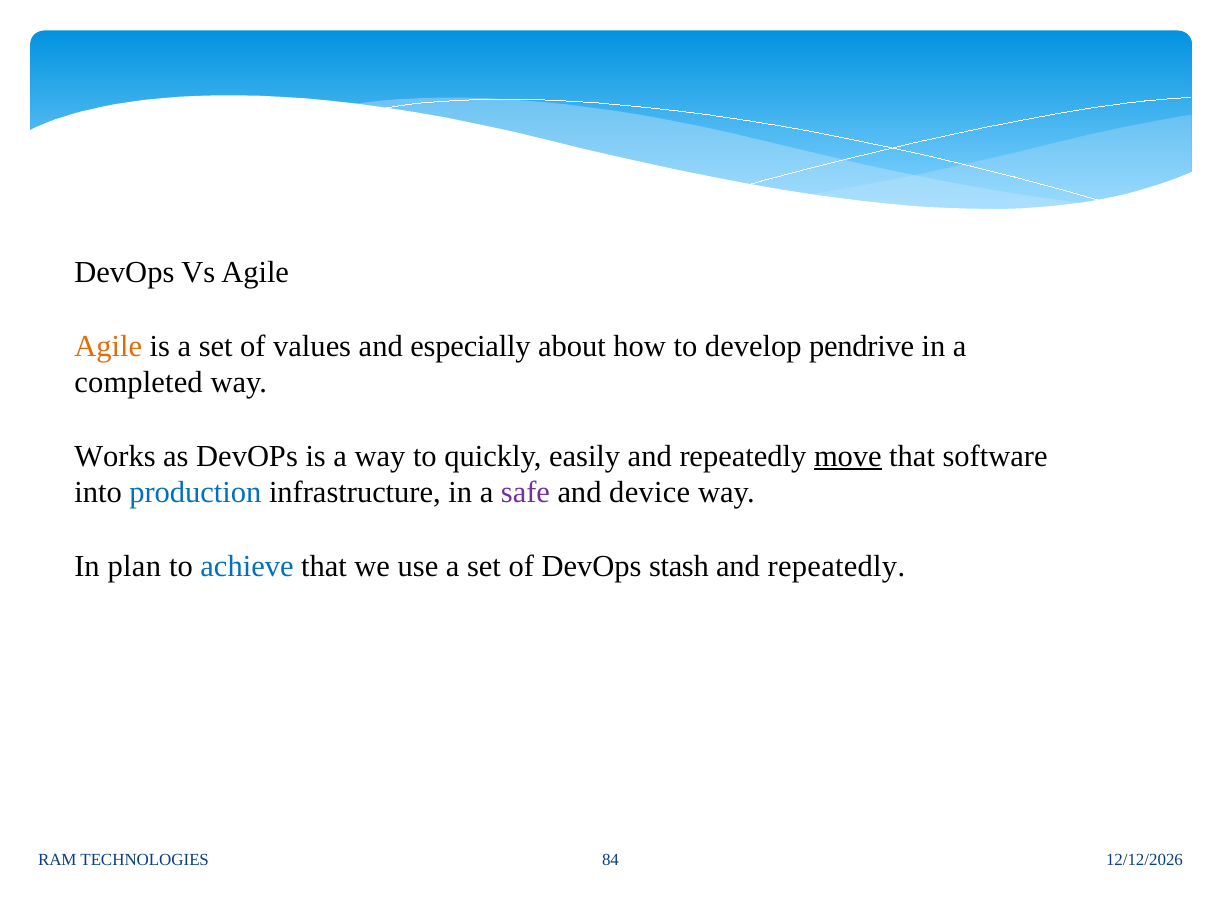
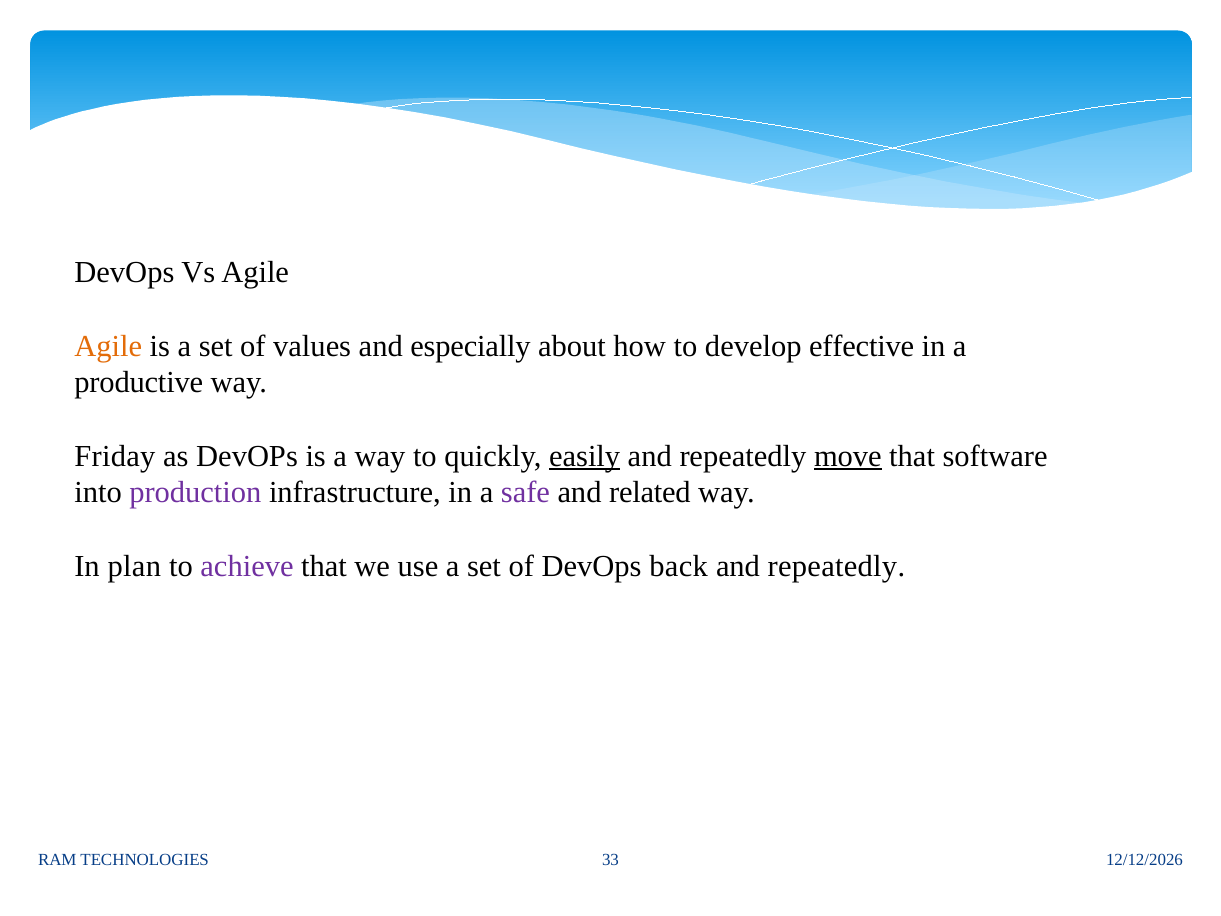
pendrive: pendrive -> effective (862, 346)
completed: completed -> productive (139, 383)
Works: Works -> Friday (115, 456)
easily underline: none -> present (585, 456)
production colour: blue -> purple (195, 493)
device: device -> related (650, 493)
achieve colour: blue -> purple (247, 566)
stash: stash -> back (679, 566)
84: 84 -> 33 (610, 860)
